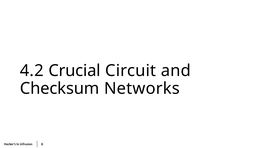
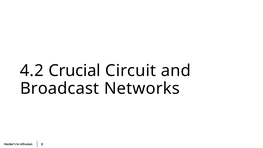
Checksum: Checksum -> Broadcast (60, 88)
